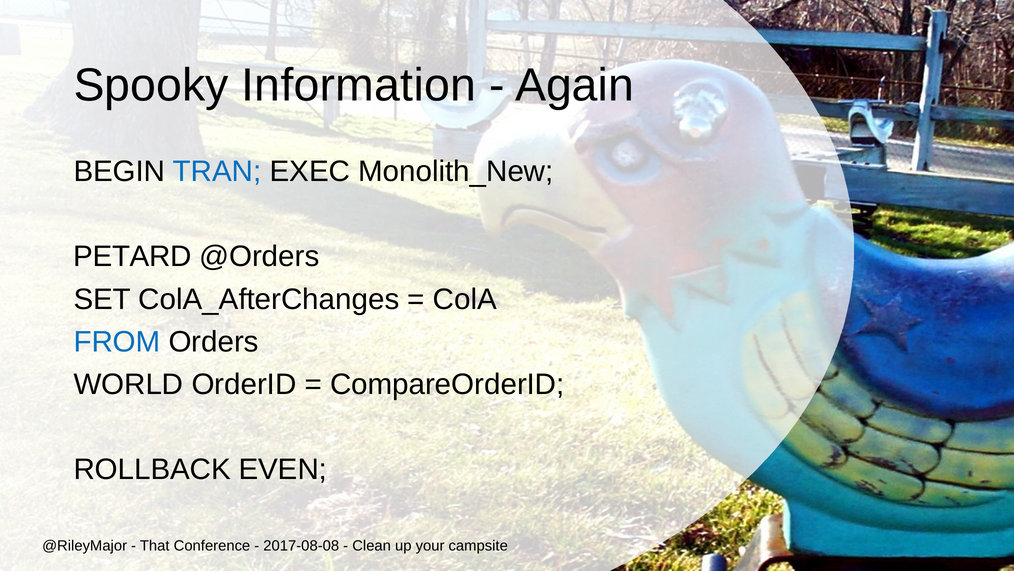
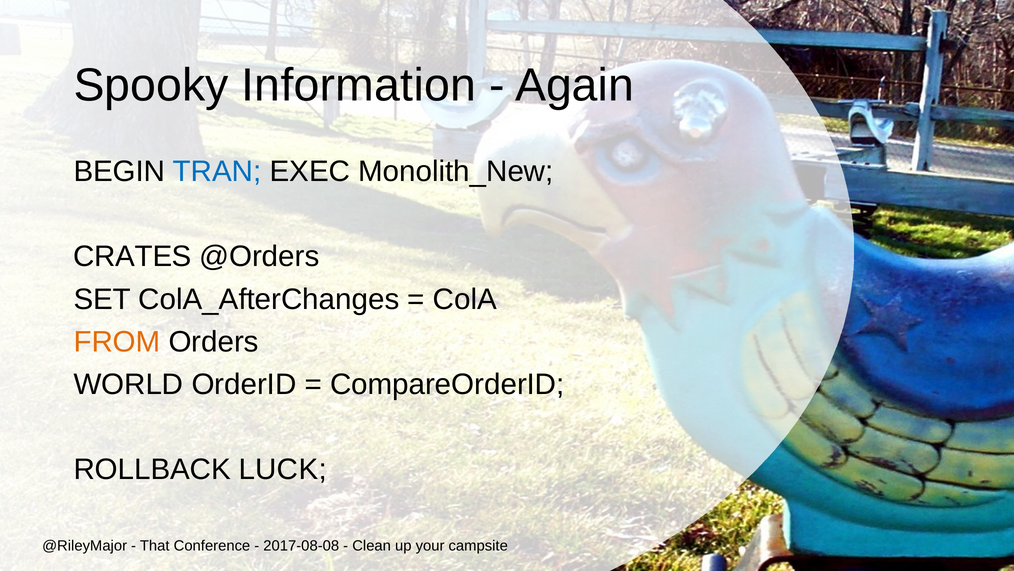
PETARD: PETARD -> CRATES (132, 256)
FROM colour: blue -> orange (117, 341)
EVEN: EVEN -> LUCK (283, 469)
